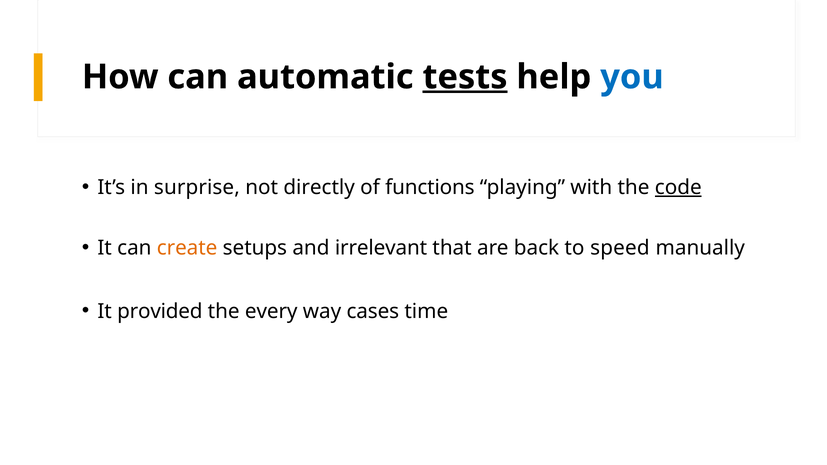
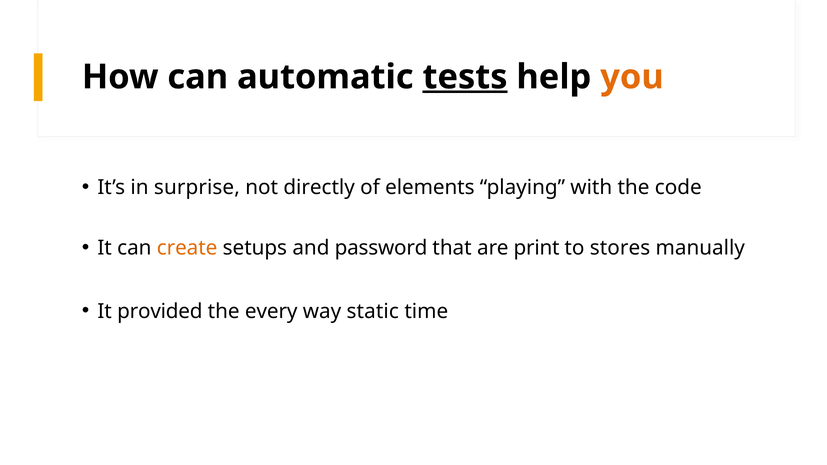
you colour: blue -> orange (632, 77)
functions: functions -> elements (430, 188)
code underline: present -> none (678, 188)
irrelevant: irrelevant -> password (381, 248)
back: back -> print (537, 248)
speed: speed -> stores (620, 248)
cases: cases -> static (373, 311)
